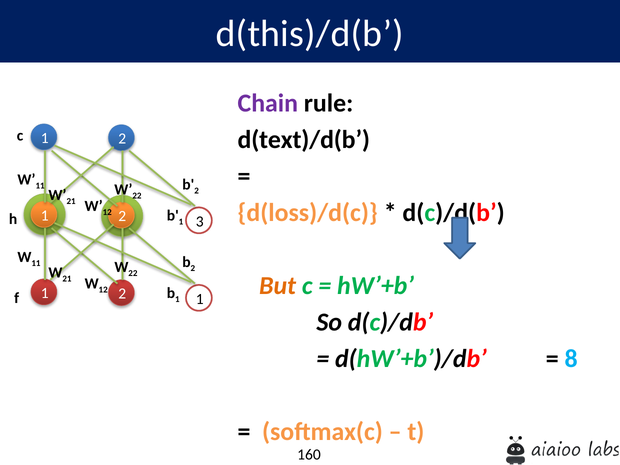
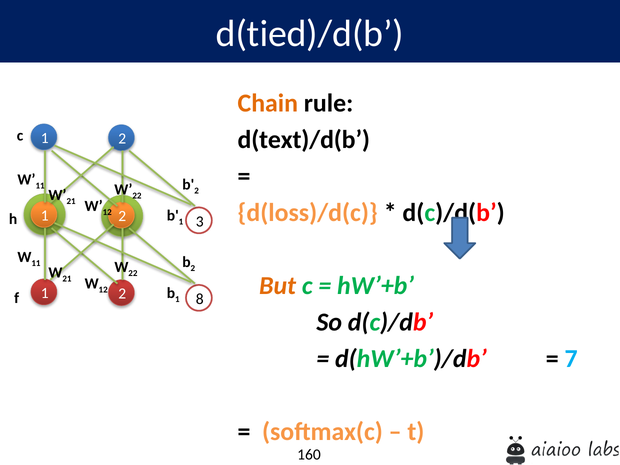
d(this)/d(b: d(this)/d(b -> d(tied)/d(b (310, 34)
Chain colour: purple -> orange (268, 103)
1: 1 -> 8 (200, 299)
8: 8 -> 7 (571, 359)
